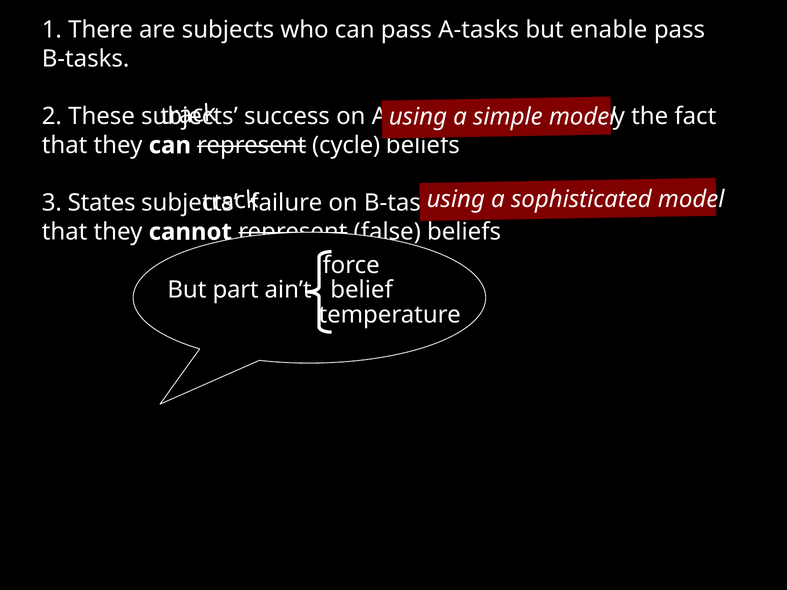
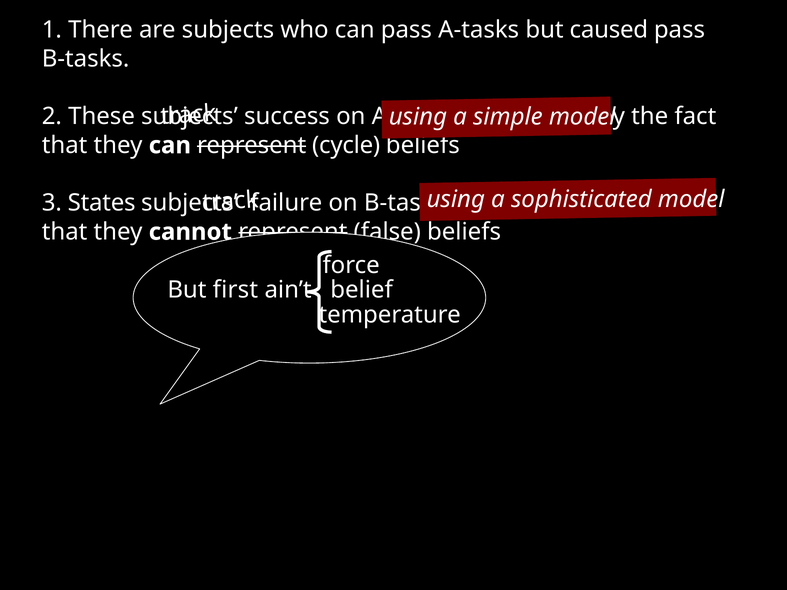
enable: enable -> caused (609, 30)
part: part -> first (235, 290)
